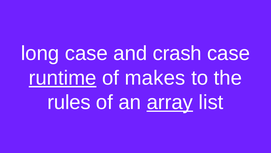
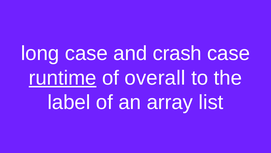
makes: makes -> overall (155, 78)
rules: rules -> label (69, 102)
array underline: present -> none (170, 102)
